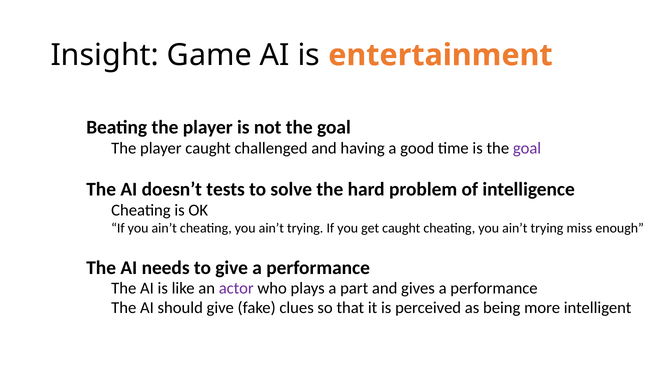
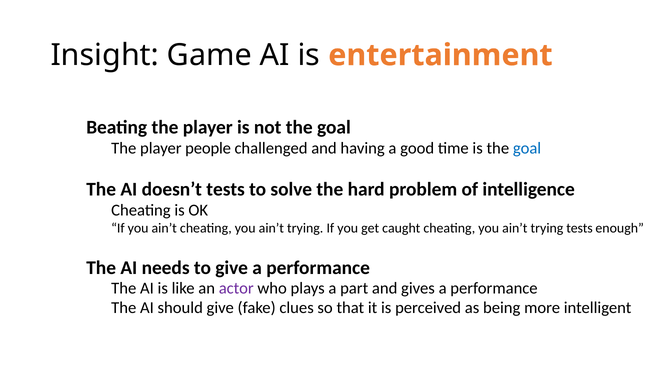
player caught: caught -> people (208, 148)
goal colour: purple -> blue (527, 148)
trying miss: miss -> tests (579, 228)
